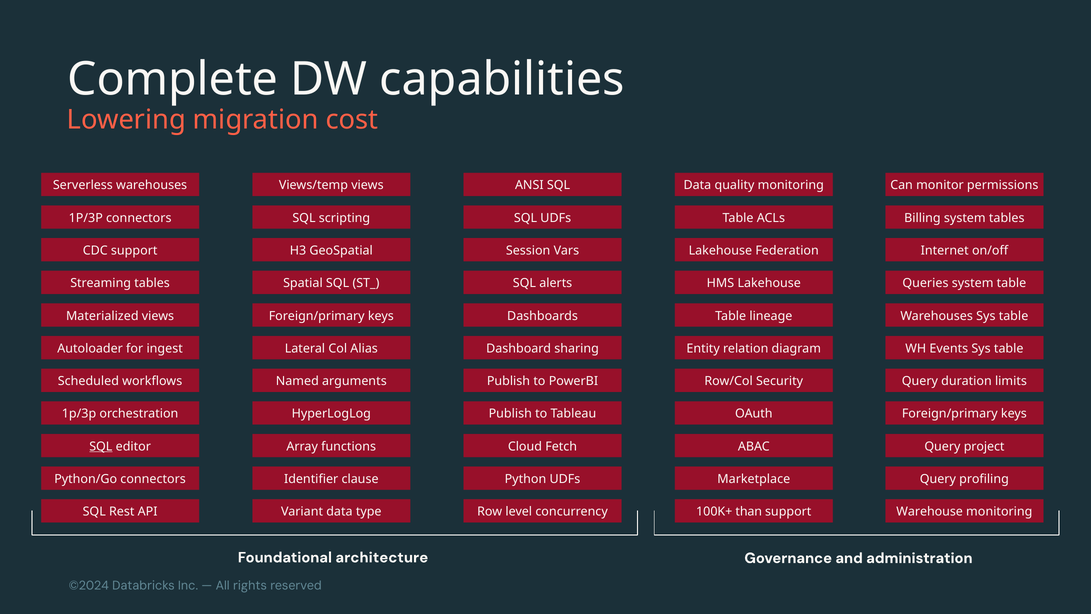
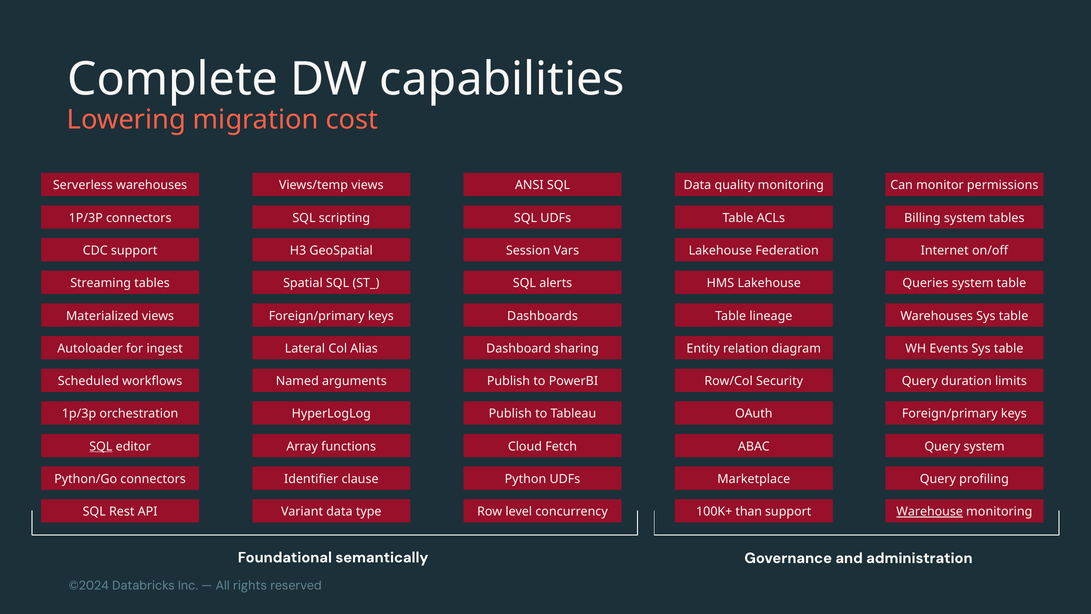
Query project: project -> system (984, 446)
Warehouse underline: none -> present (930, 512)
architecture: architecture -> semantically (382, 557)
